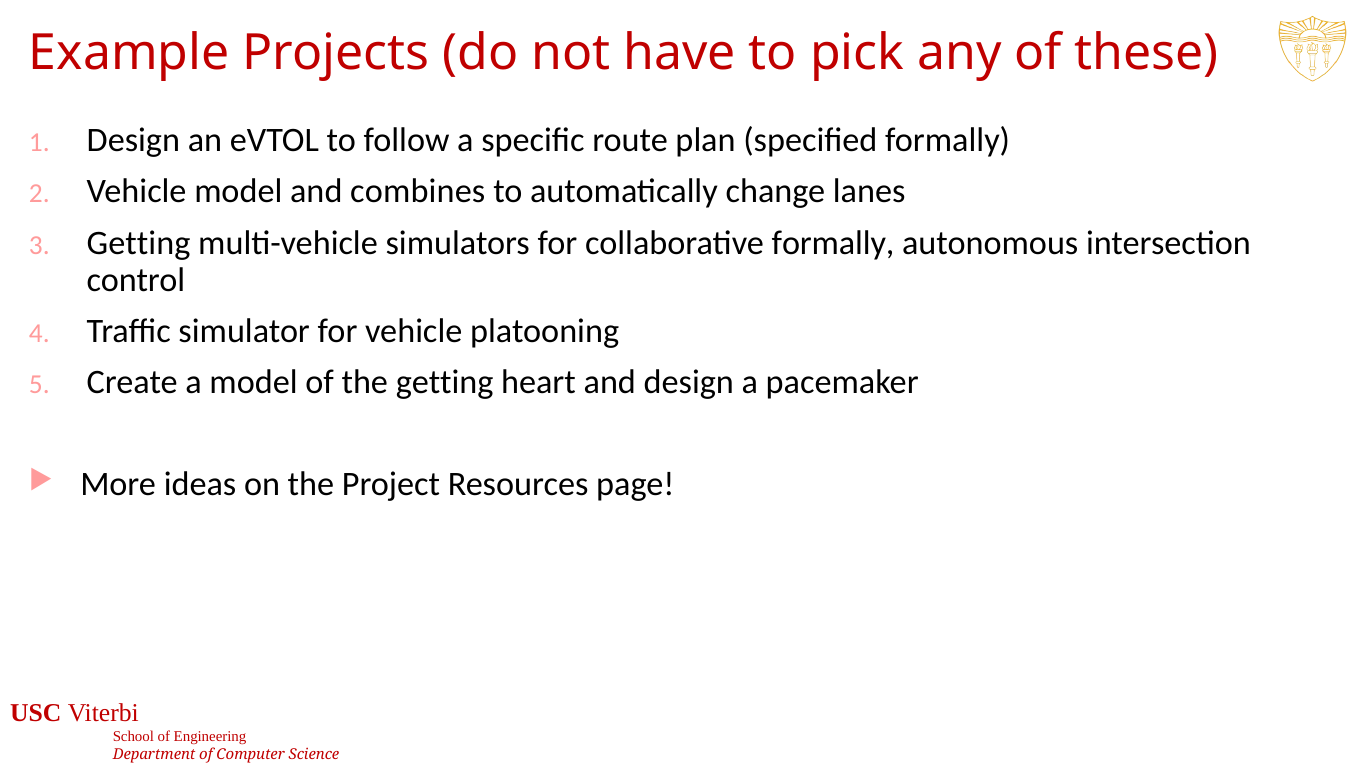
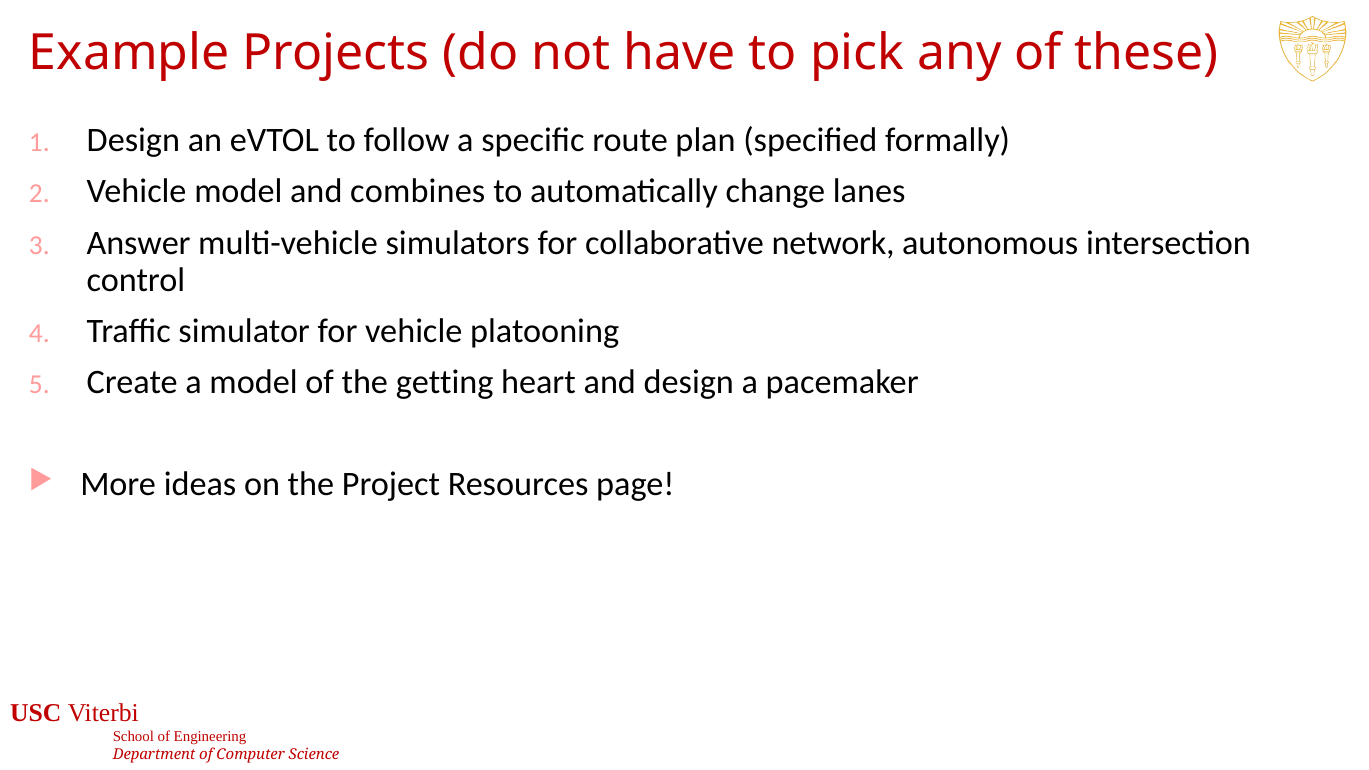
Getting: Getting -> Answer (139, 243)
collaborative formally: formally -> network (833, 243)
